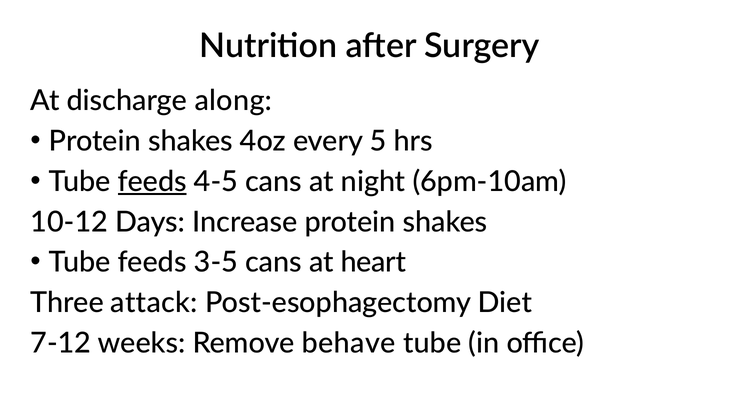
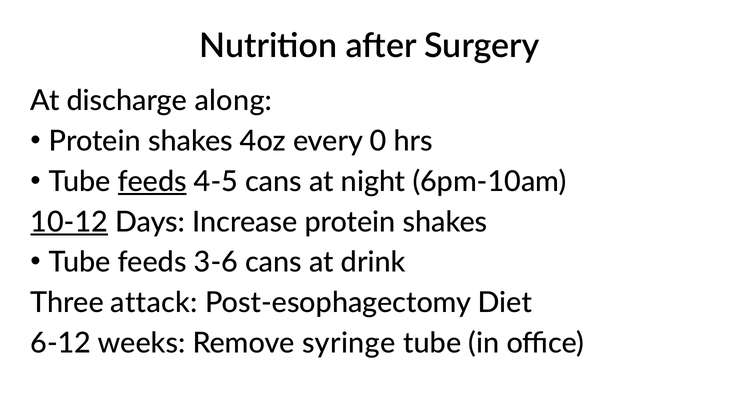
5: 5 -> 0 (378, 141)
10-12 underline: none -> present (69, 222)
3-5: 3-5 -> 3-6 (216, 262)
heart: heart -> drink (373, 262)
7-12: 7-12 -> 6-12 (61, 343)
behave: behave -> syringe (349, 343)
